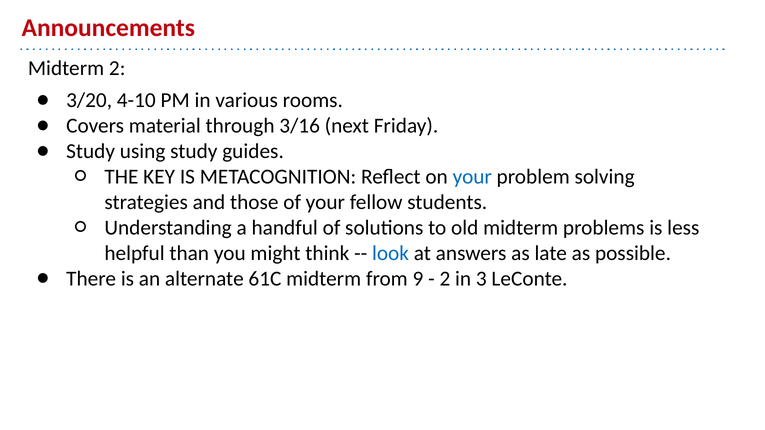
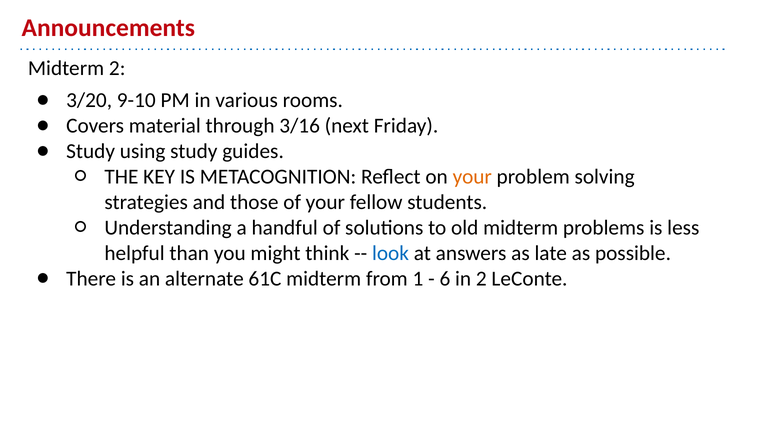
4-10: 4-10 -> 9-10 (136, 100)
your colour: blue -> orange (472, 177)
9: 9 -> 1 (418, 279)
2: 2 -> 6 (445, 279)
in 3: 3 -> 2 (481, 279)
